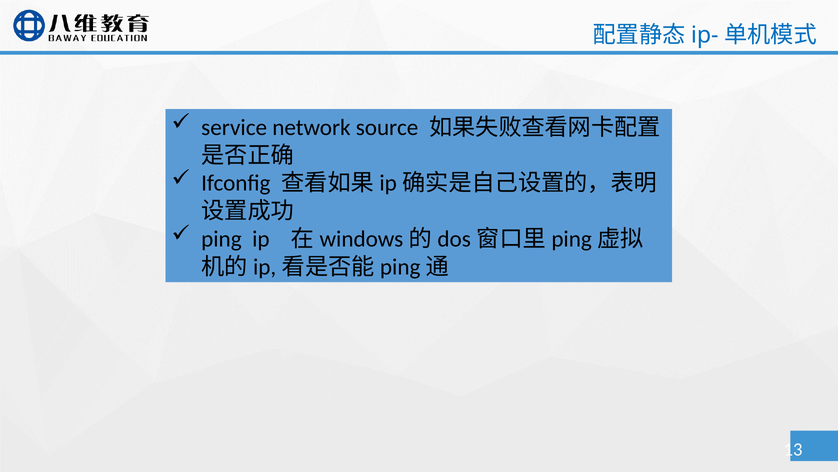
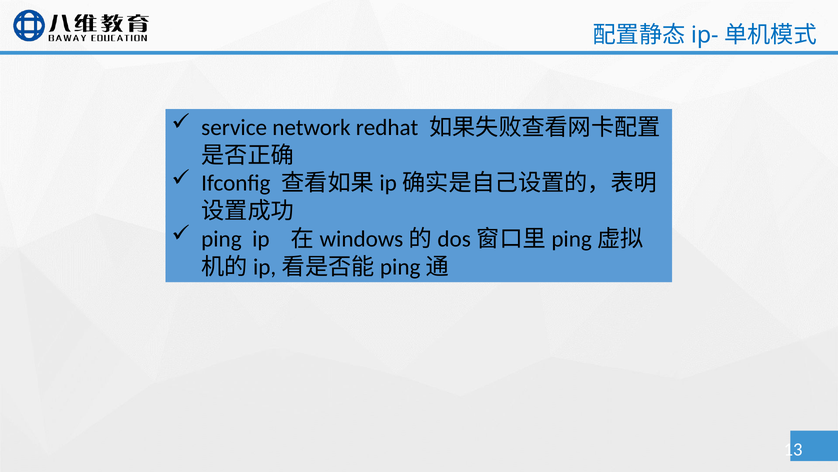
source: source -> redhat (387, 127)
